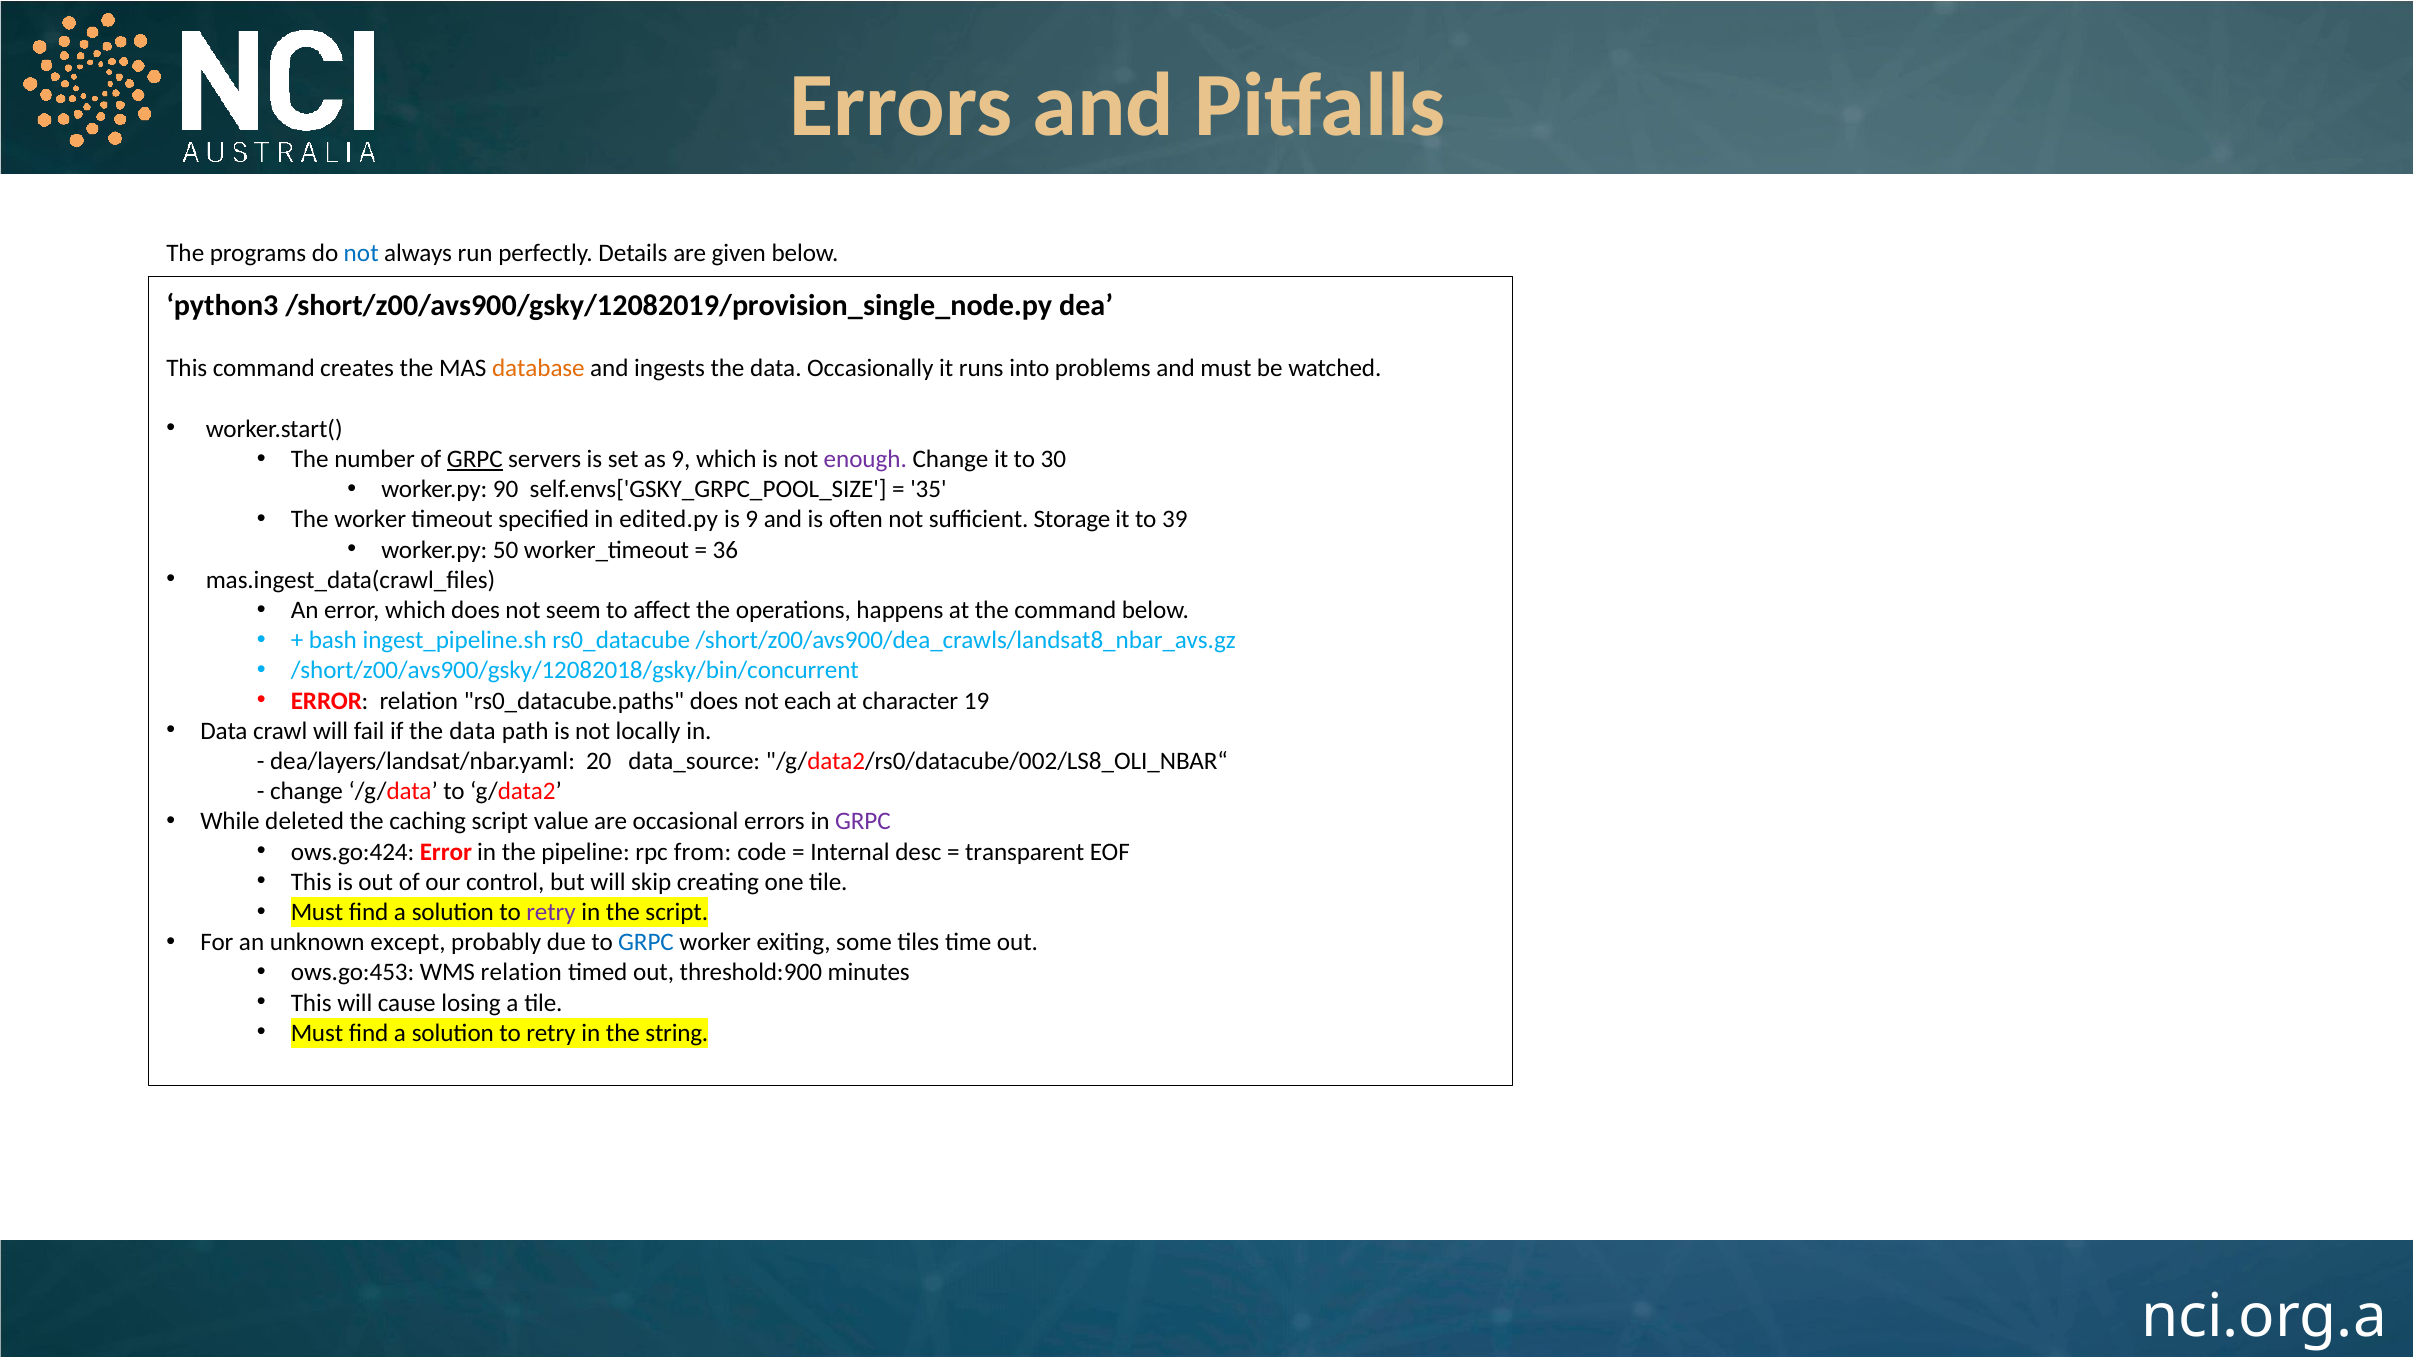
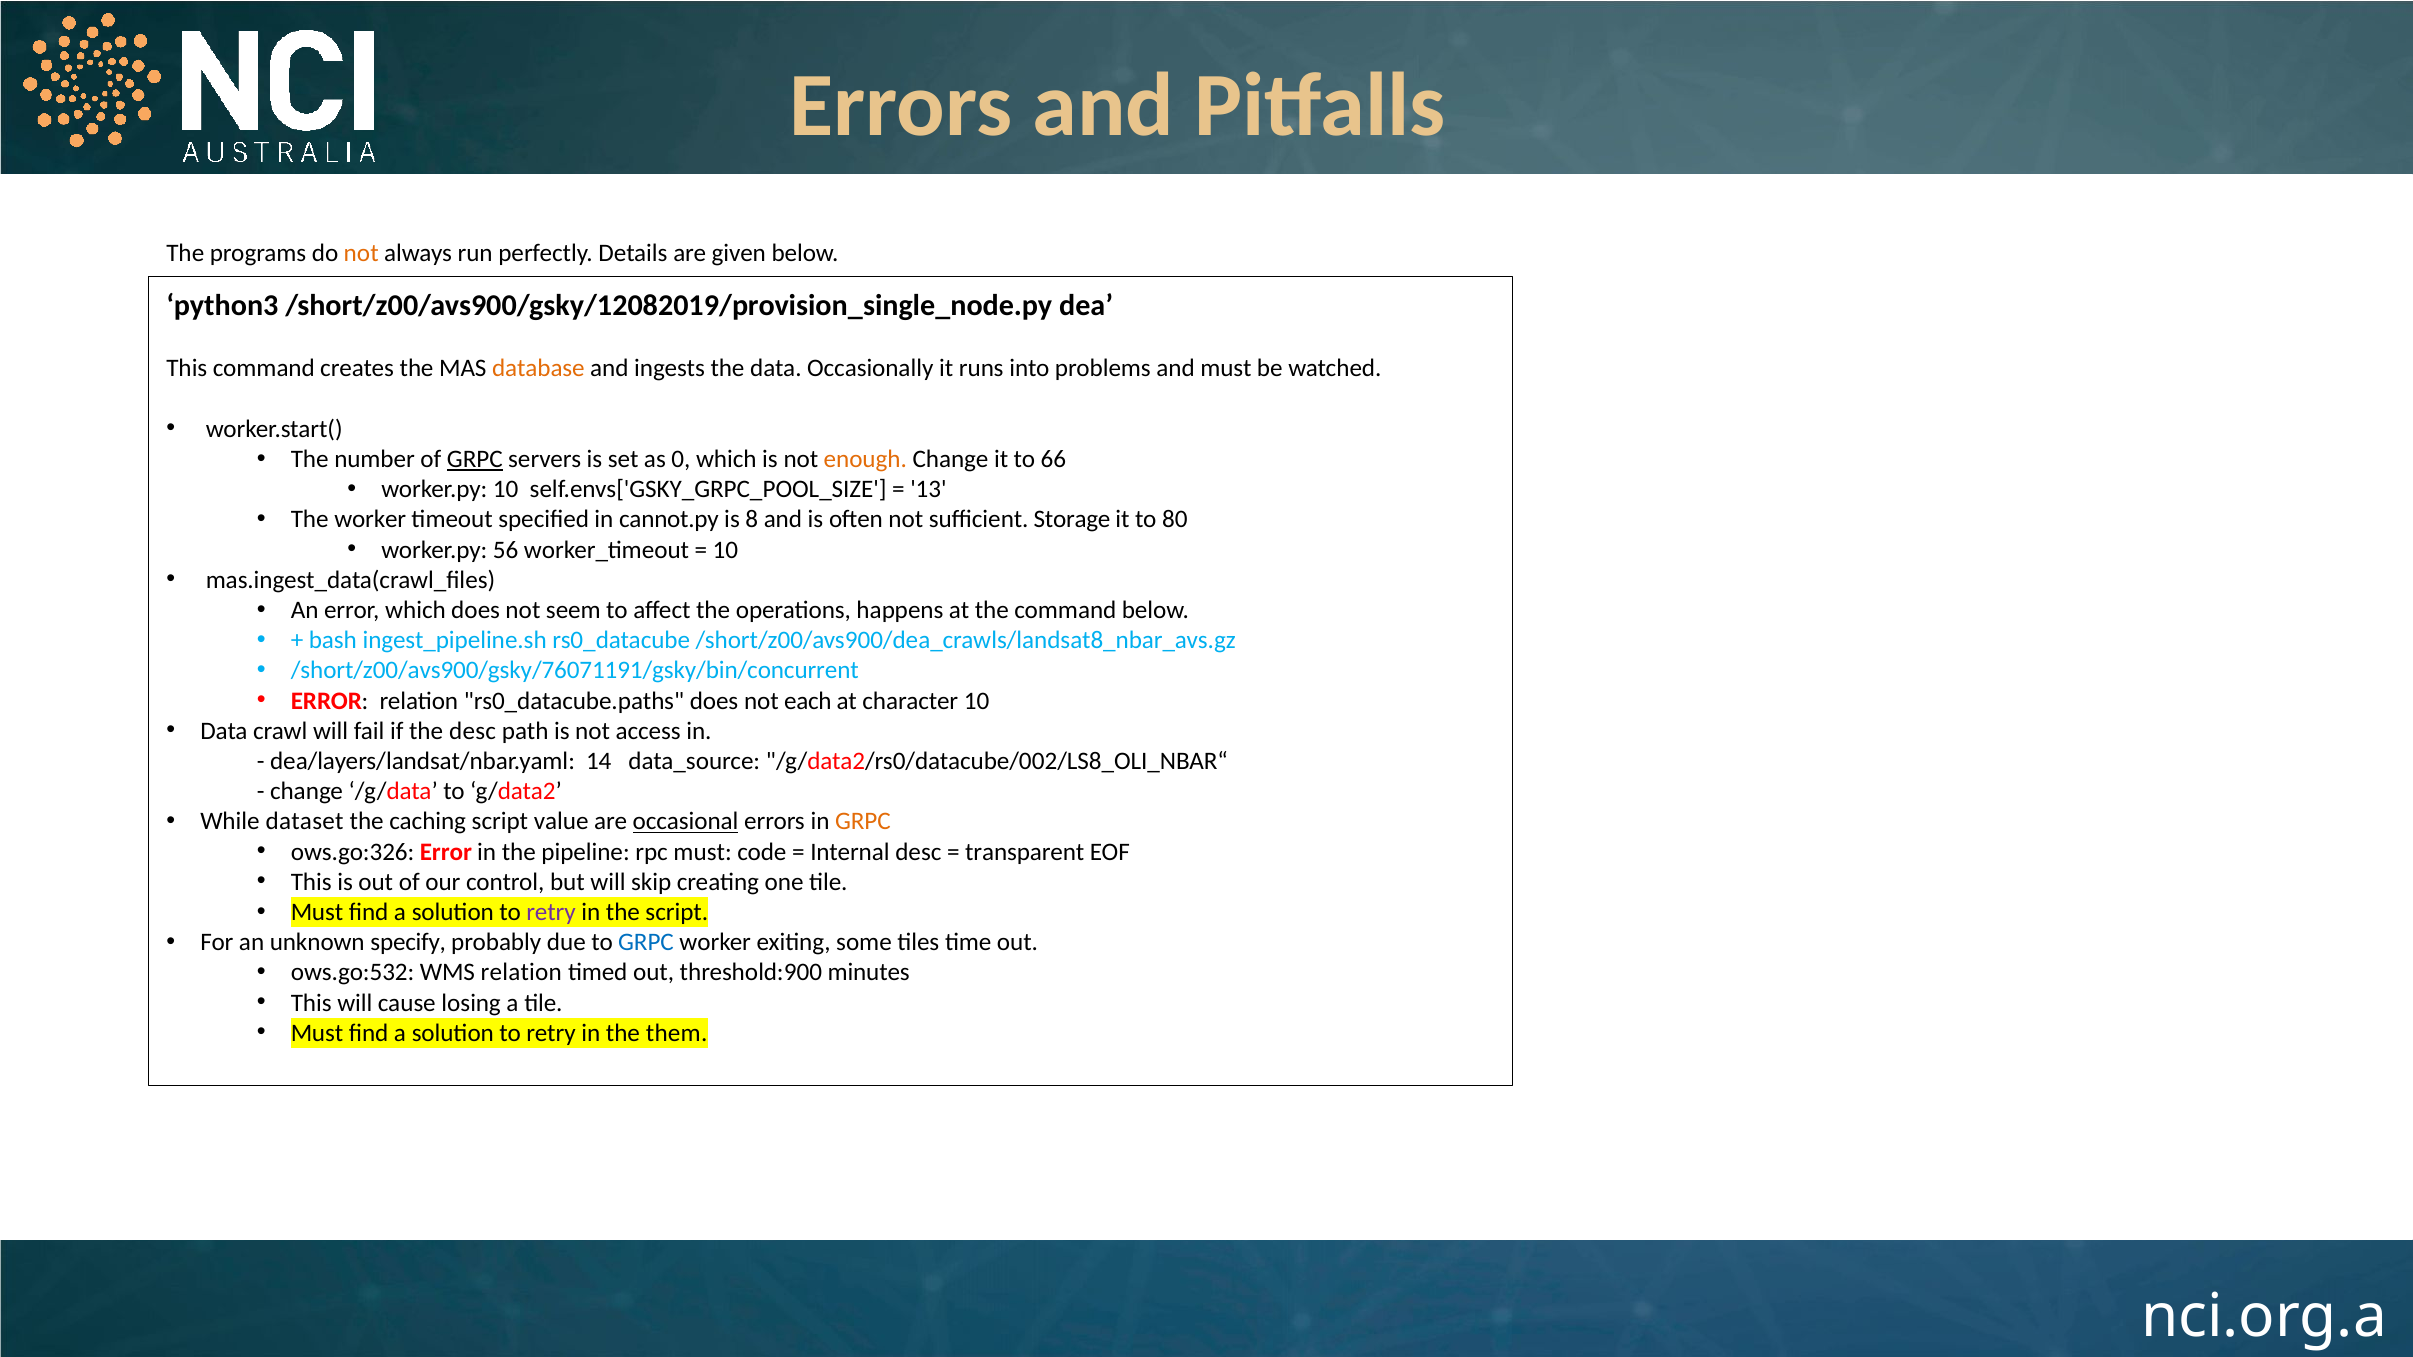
not colour: blue -> orange (361, 254)
as 9: 9 -> 0 (681, 459)
enough colour: purple -> orange (865, 459)
30: 30 -> 66 (1053, 459)
worker.py 90: 90 -> 10 (506, 490)
35: 35 -> 13 (928, 490)
edited.py: edited.py -> cannot.py (669, 520)
is 9: 9 -> 8 (752, 520)
39: 39 -> 80 (1175, 520)
50: 50 -> 56 (506, 550)
36: 36 -> 10 (725, 550)
/short/z00/avs900/gsky/12082018/gsky/bin/concurrent: /short/z00/avs900/gsky/12082018/gsky/bin/concurrent -> /short/z00/avs900/gsky/76071191/gsky/bin/concurrent (575, 671)
character 19: 19 -> 10 (977, 701)
if the data: data -> desc (473, 731)
locally: locally -> access (648, 731)
20: 20 -> 14 (599, 761)
deleted: deleted -> dataset (305, 822)
occasional underline: none -> present (686, 822)
GRPC colour: purple -> orange (863, 822)
ows.go:424: ows.go:424 -> ows.go:326 (353, 852)
rpc from: from -> must (703, 852)
except: except -> specify (408, 943)
ows.go:453: ows.go:453 -> ows.go:532 (353, 973)
string: string -> them (677, 1033)
